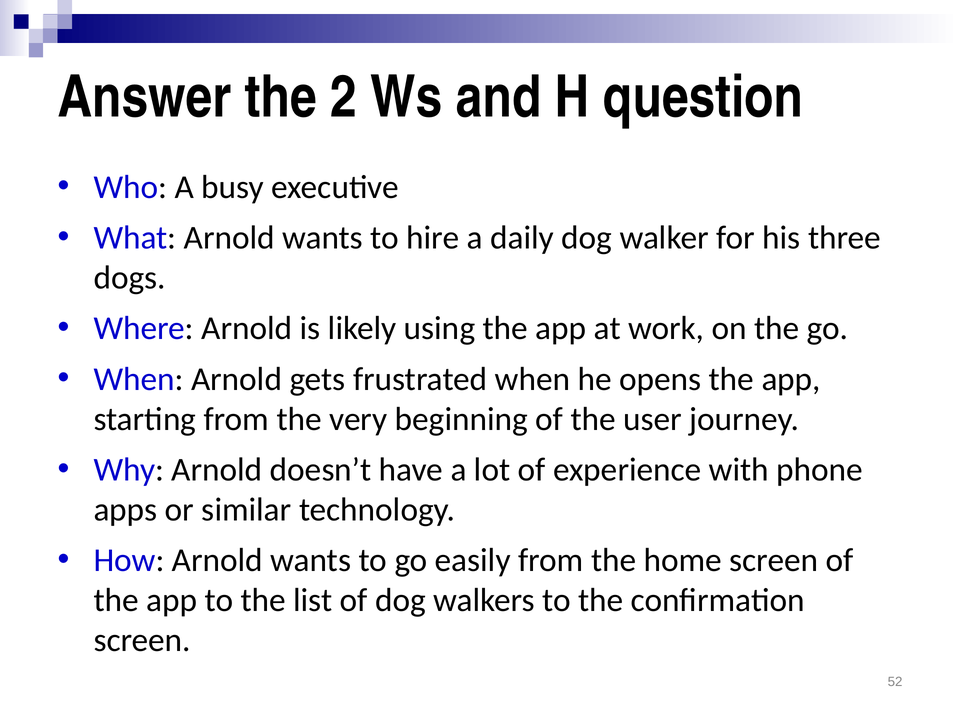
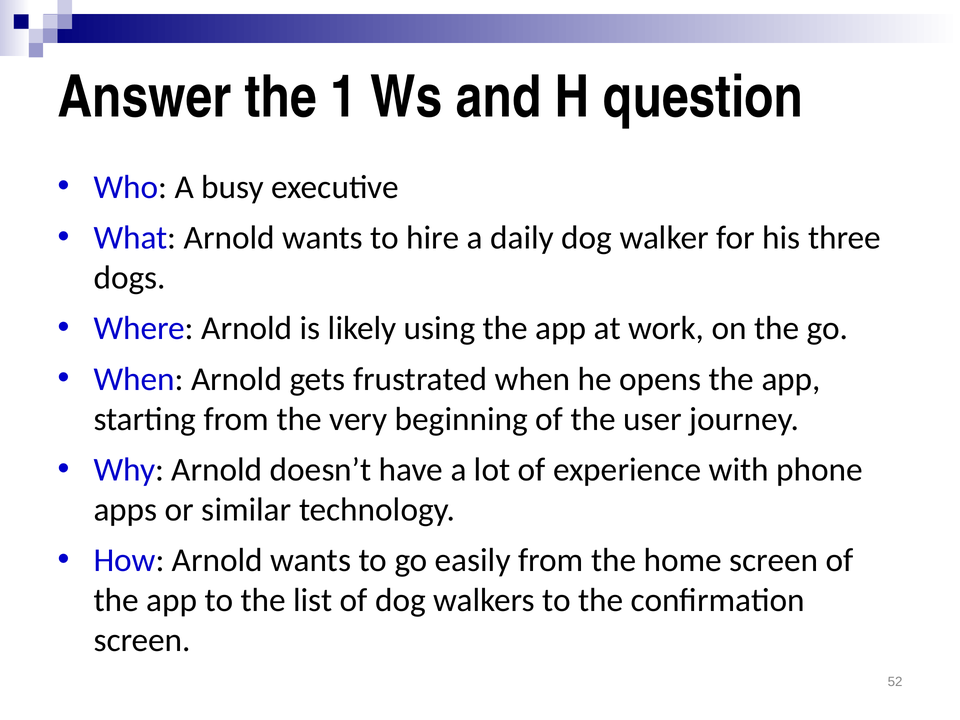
2: 2 -> 1 (344, 98)
